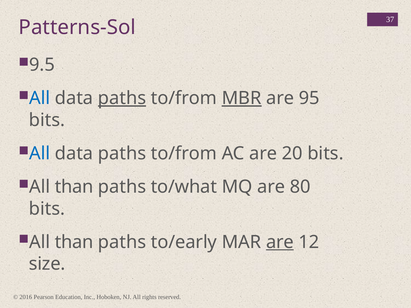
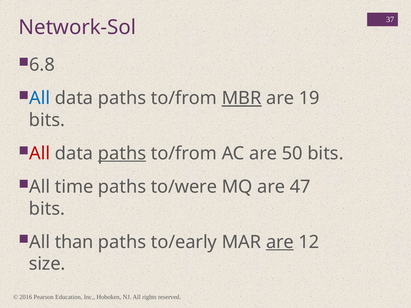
Patterns-Sol: Patterns-Sol -> Network-Sol (77, 28)
9.5: 9.5 -> 6.8 (42, 65)
paths underline: present -> none (122, 98)
95: 95 -> 19 (309, 98)
All colour: blue -> red (40, 154)
paths underline: none -> present (122, 154)
20: 20 -> 50 (292, 154)
than: than -> time (74, 187)
to/what: to/what -> to/were (184, 187)
80: 80 -> 47 (300, 187)
